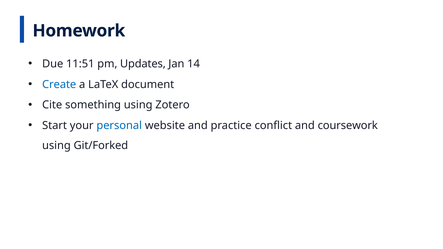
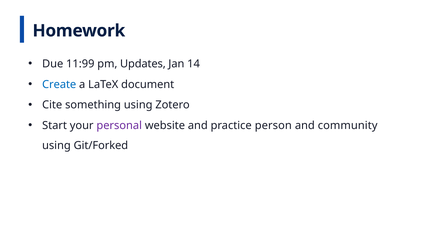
11:51: 11:51 -> 11:99 (80, 64)
personal colour: blue -> purple (119, 126)
conflict: conflict -> person (273, 126)
coursework: coursework -> community (348, 126)
